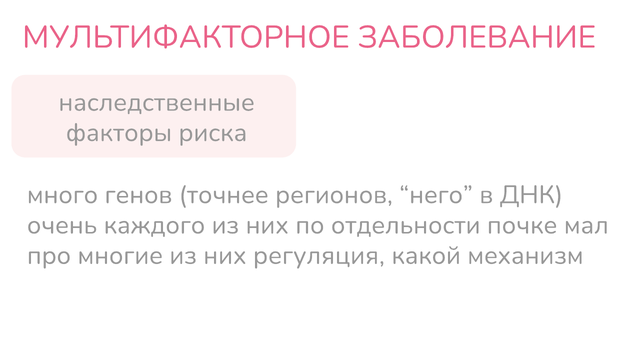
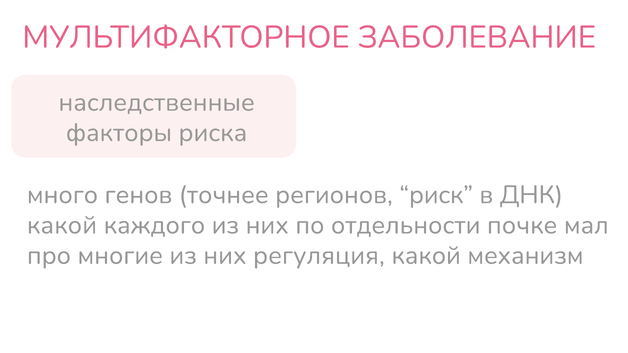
него: него -> риск (436, 195)
очень: очень -> какой (62, 225)
